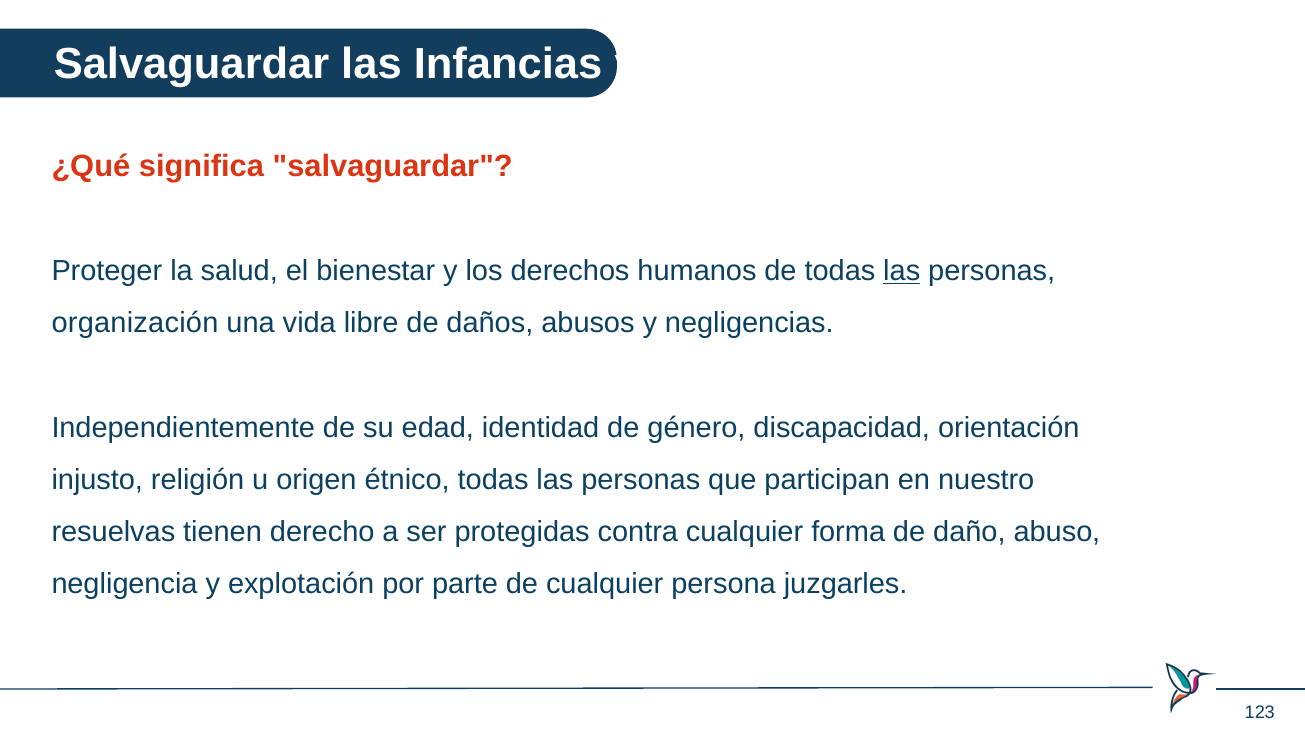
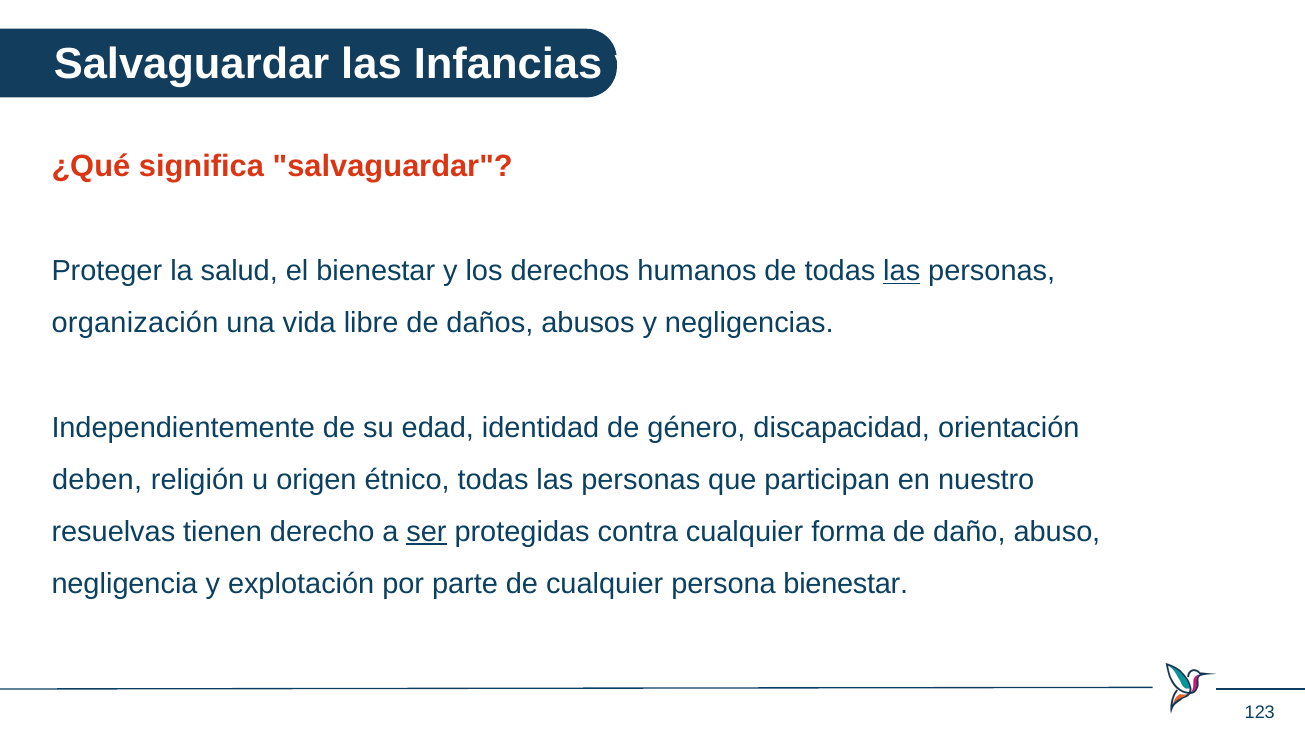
injusto: injusto -> deben (97, 480)
ser underline: none -> present (426, 532)
persona juzgarles: juzgarles -> bienestar (846, 584)
